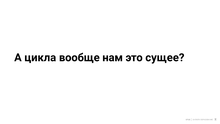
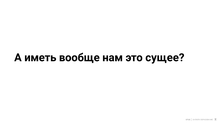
цикла: цикла -> иметь (40, 57)
